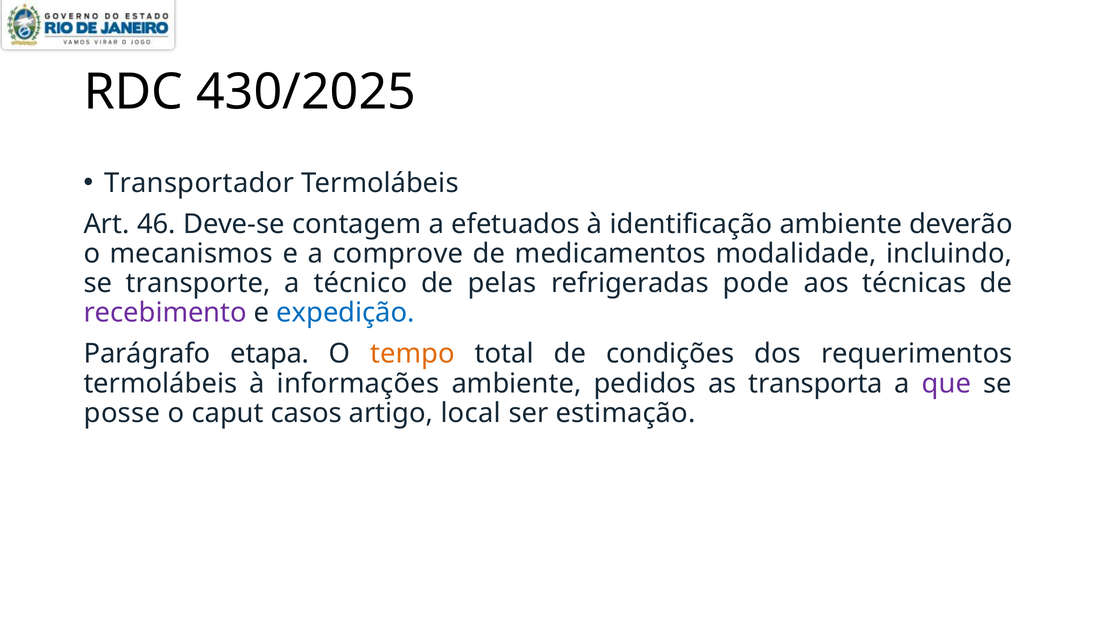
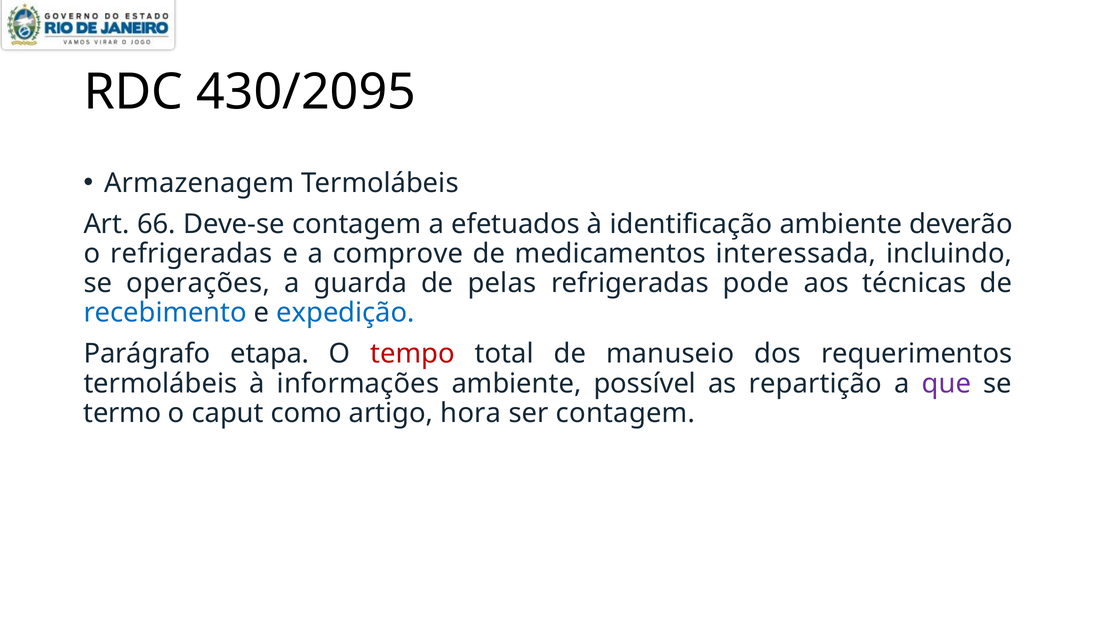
430/2025: 430/2025 -> 430/2095 (306, 92)
Transportador: Transportador -> Armazenagem (199, 183)
46: 46 -> 66 (156, 224)
o mecanismos: mecanismos -> refrigeradas (191, 253)
modalidade: modalidade -> interessada (796, 253)
transporte: transporte -> operações (198, 283)
técnico: técnico -> guarda (360, 283)
recebimento colour: purple -> blue (165, 313)
tempo colour: orange -> red (413, 354)
condições: condições -> manuseio (670, 354)
pedidos: pedidos -> possível (645, 383)
transporta: transporta -> repartição (815, 383)
posse: posse -> termo (122, 413)
casos: casos -> como (306, 413)
local: local -> hora (471, 413)
ser estimação: estimação -> contagem (625, 413)
